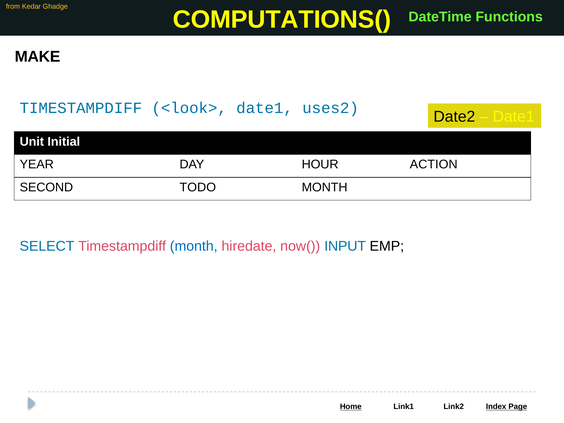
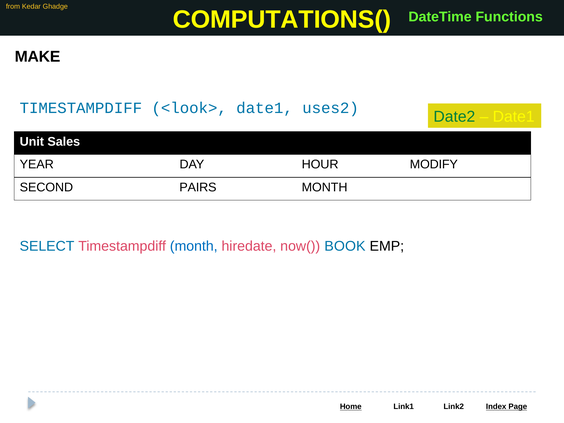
Date2 colour: black -> green (454, 117)
Initial: Initial -> Sales (64, 142)
ACTION: ACTION -> MODIFY (434, 164)
TODO: TODO -> PAIRS (198, 187)
INPUT: INPUT -> BOOK (345, 246)
